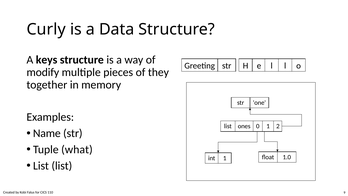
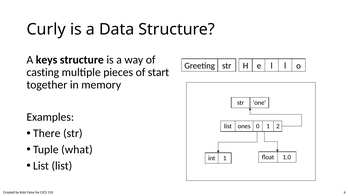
modify: modify -> casting (43, 72)
they: they -> start (158, 72)
Name: Name -> There (47, 133)
